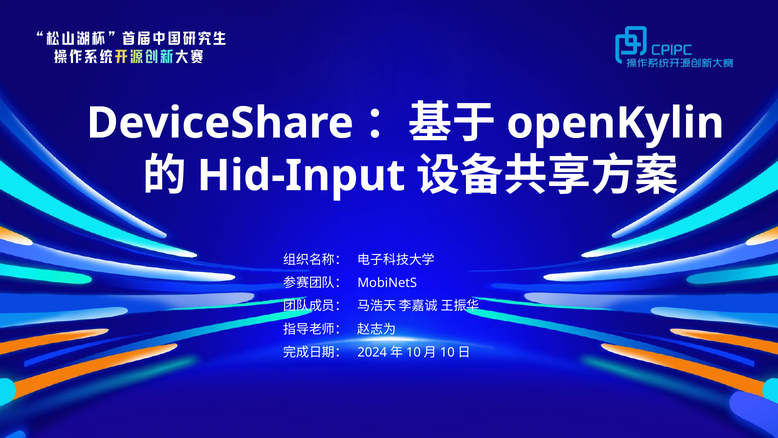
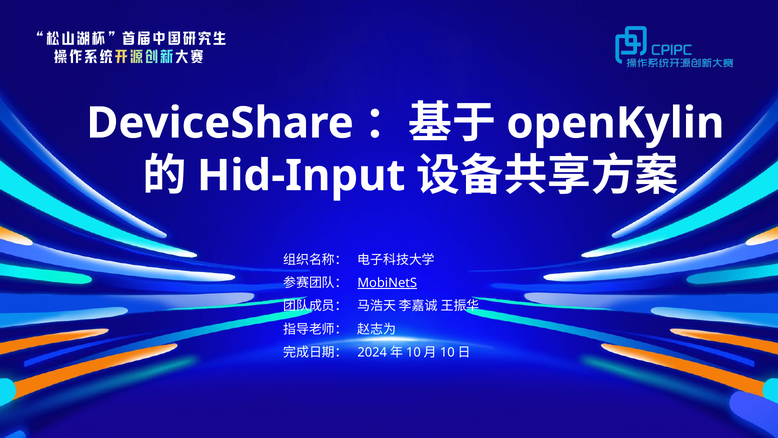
MobiNetS underline: none -> present (387, 283)
